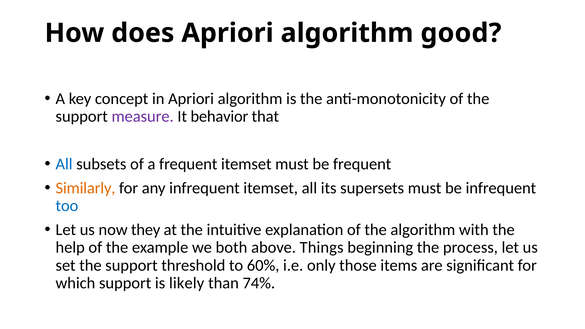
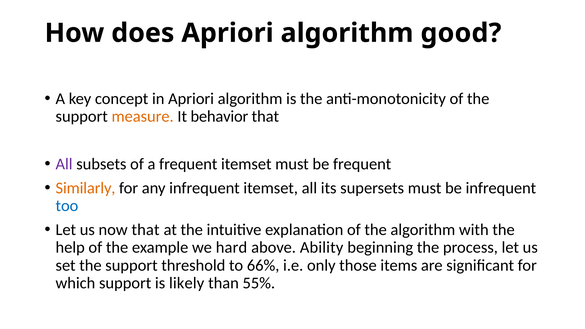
measure colour: purple -> orange (143, 116)
All colour: blue -> purple (64, 164)
now they: they -> that (146, 230)
both: both -> hard (231, 248)
Things: Things -> Ability (322, 248)
60%: 60% -> 66% (263, 265)
74%: 74% -> 55% (259, 283)
